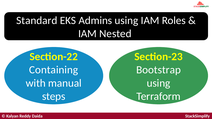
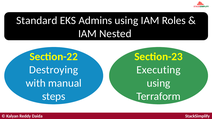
Containing: Containing -> Destroying (54, 70)
Bootstrap: Bootstrap -> Executing (158, 70)
